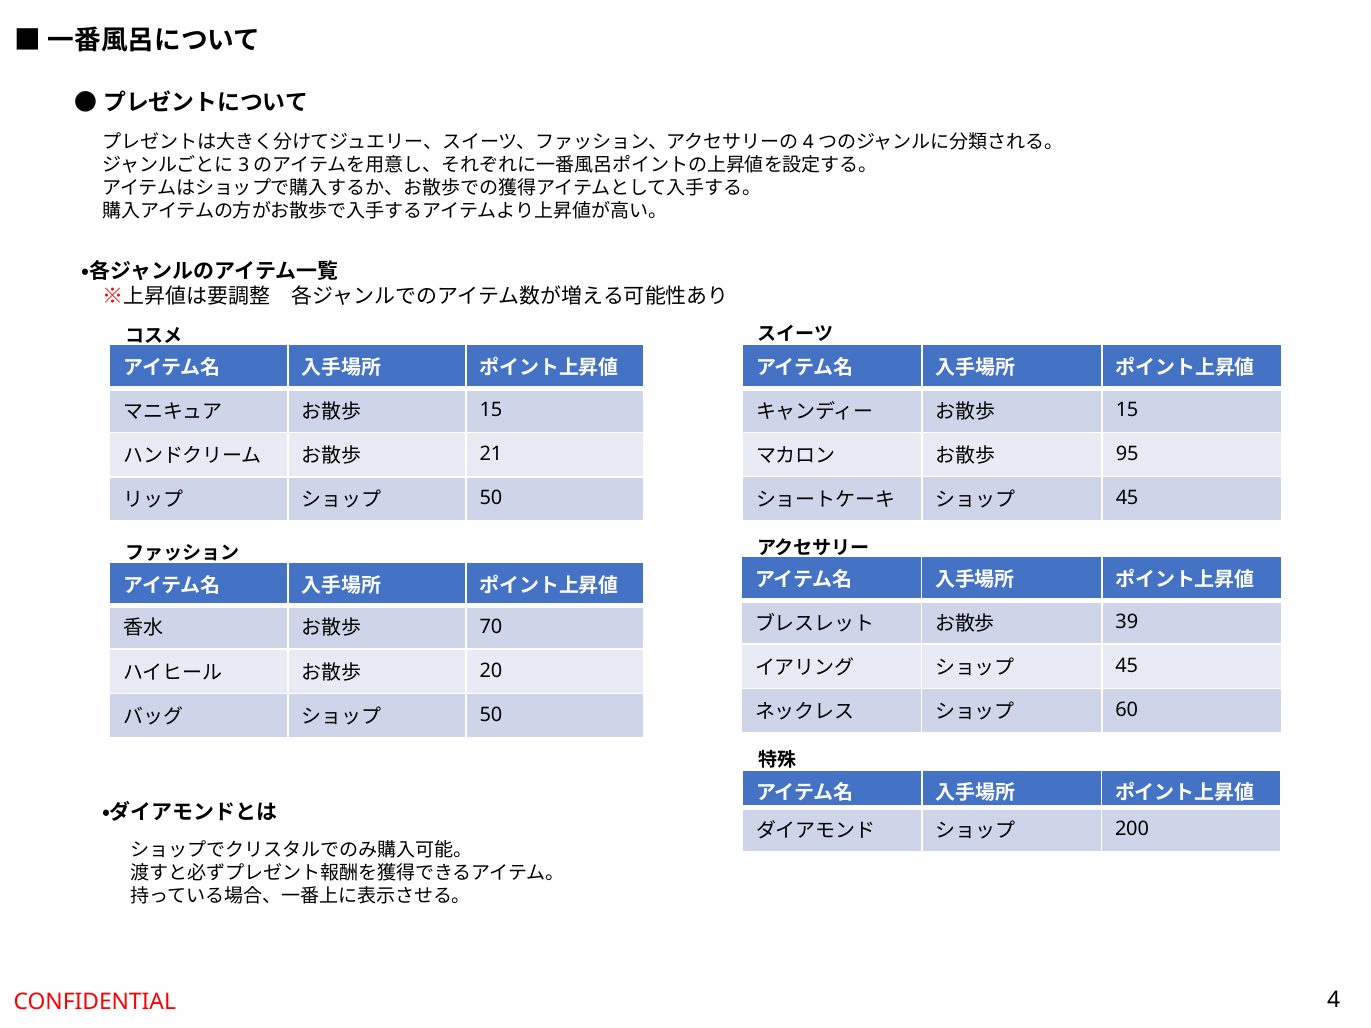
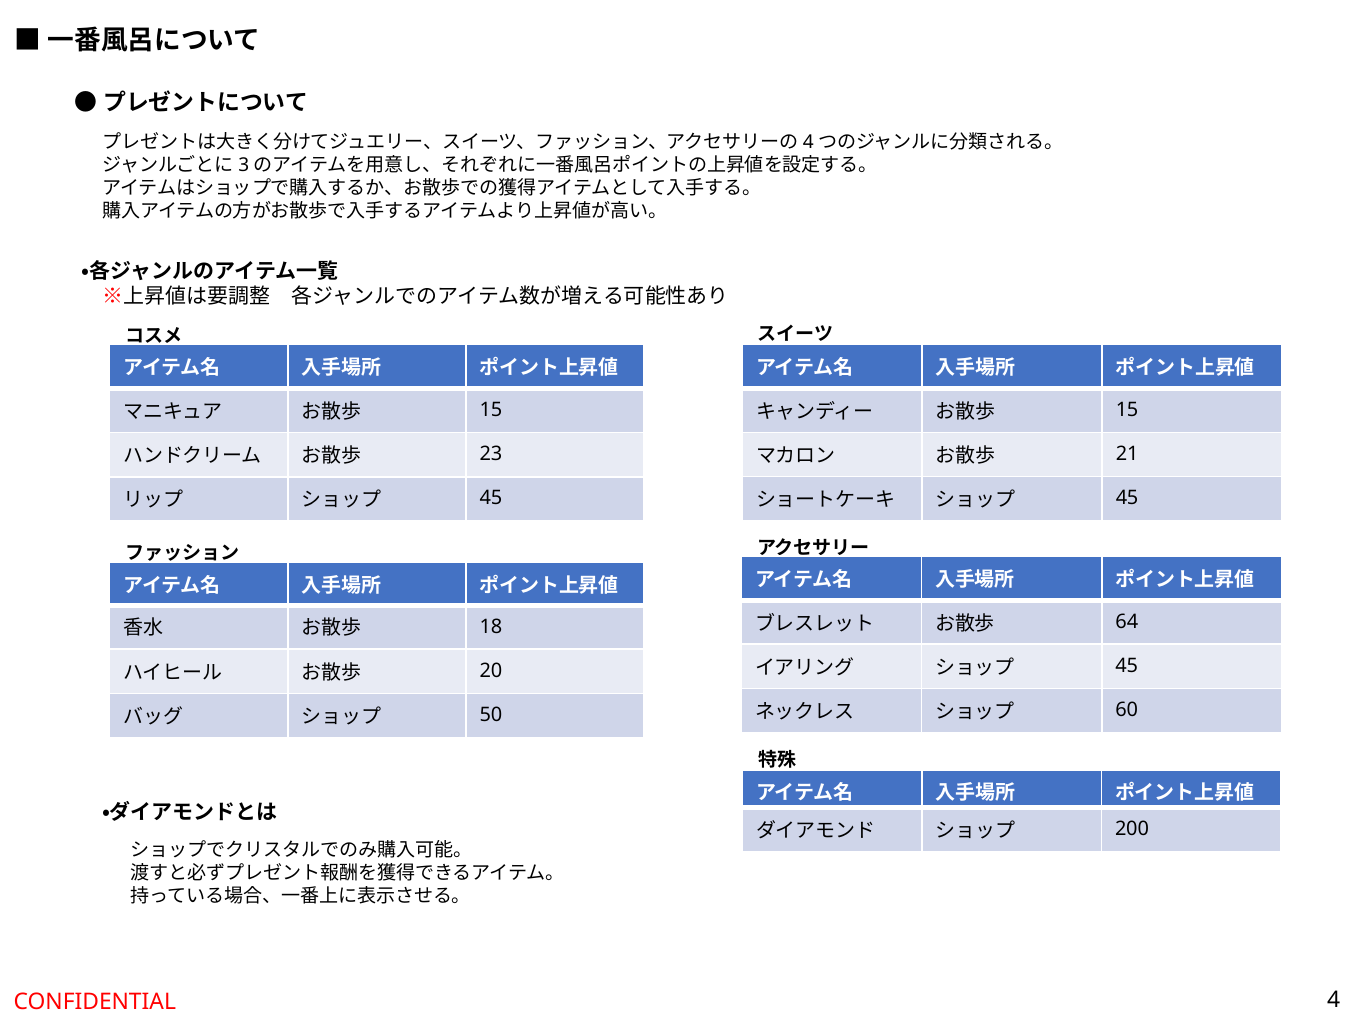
95: 95 -> 21 (1127, 454)
21: 21 -> 23 (491, 454)
50: 50 -> 45 (491, 498)
39: 39 -> 64 (1127, 622)
70: 70 -> 18 (491, 627)
